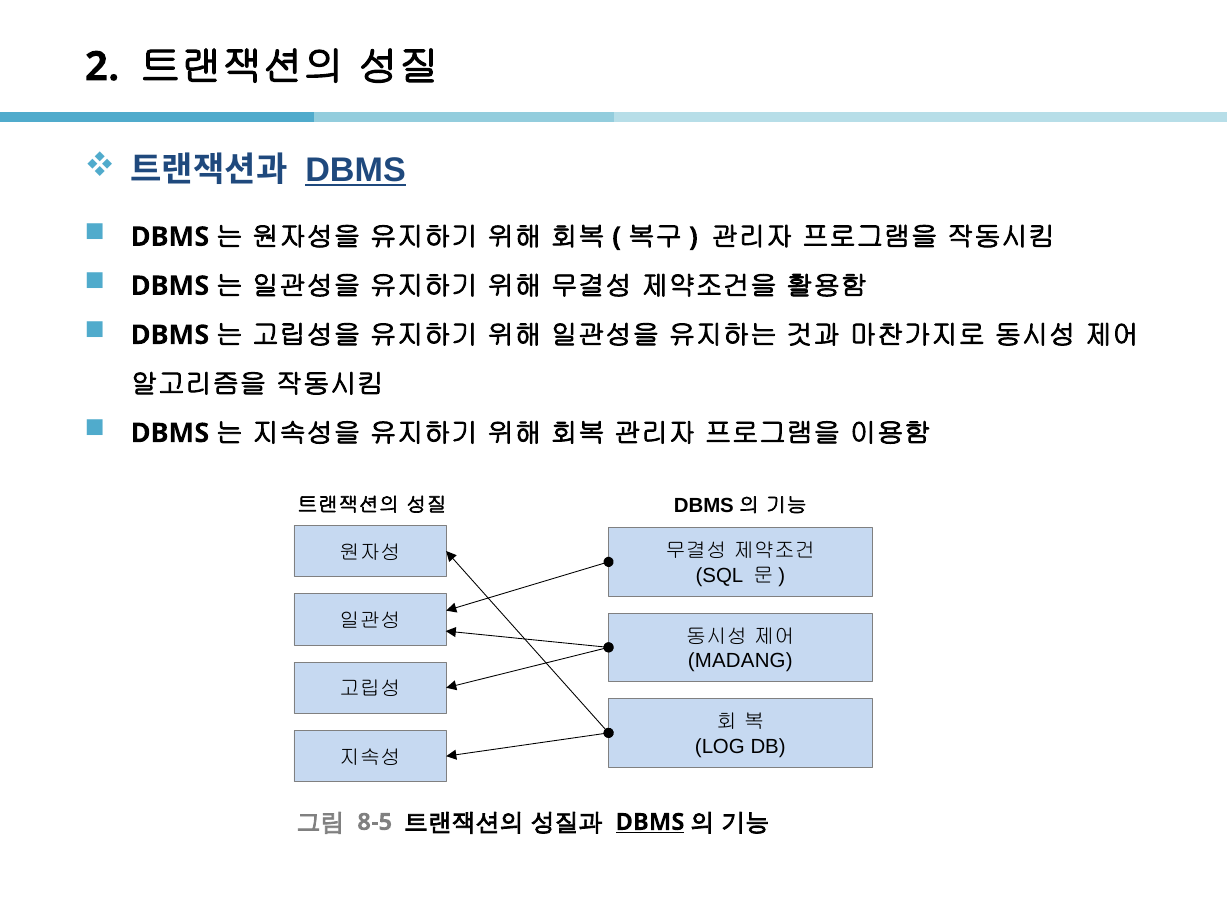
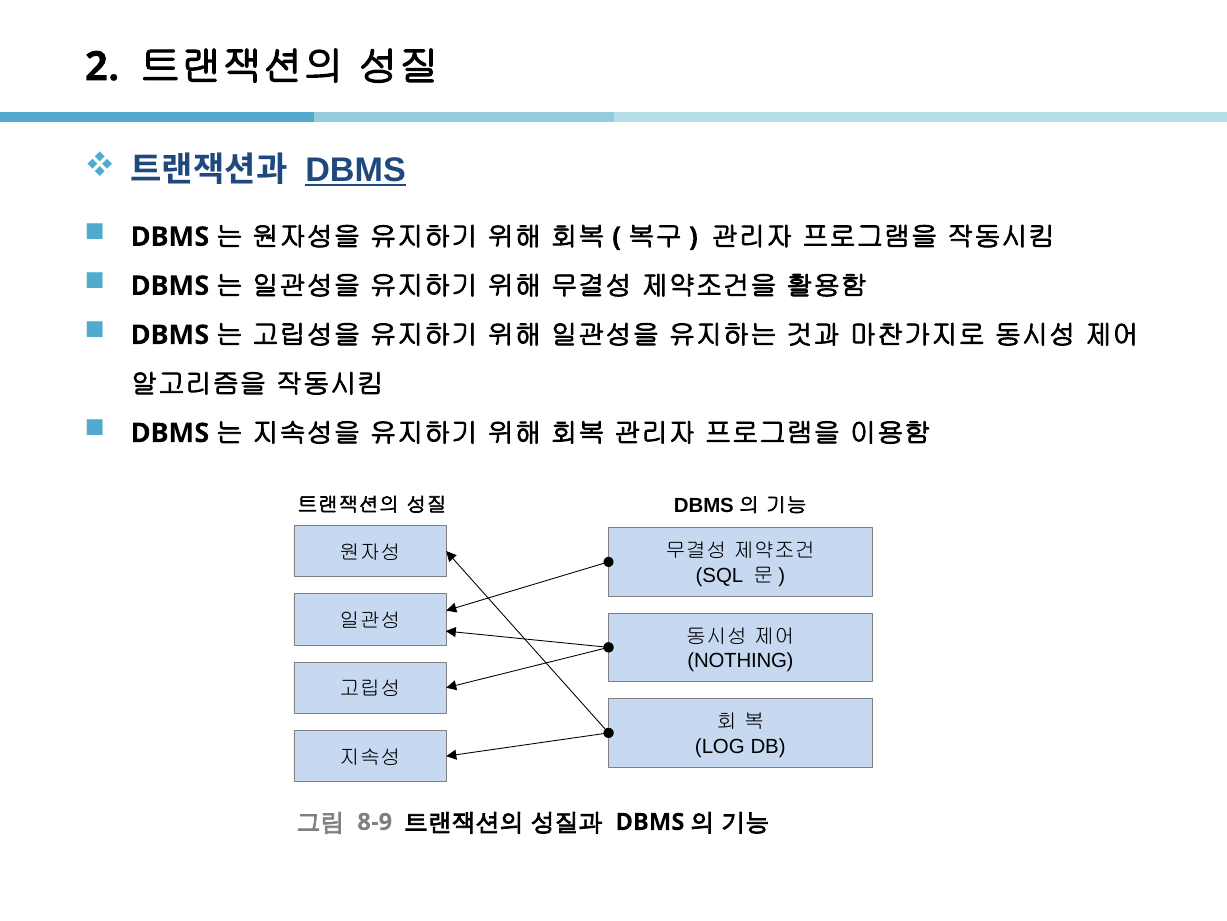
MADANG: MADANG -> NOTHING (740, 661)
8-5: 8-5 -> 8-9 (375, 821)
DBMS underline: present -> none (650, 821)
